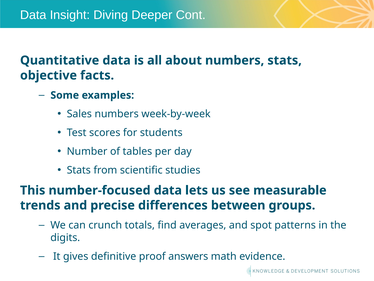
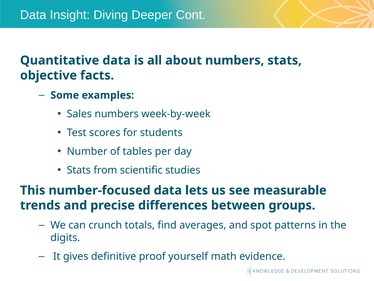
answers: answers -> yourself (188, 256)
